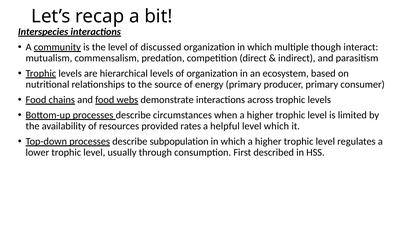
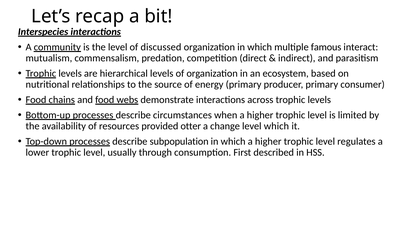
multiple though: though -> famous (326, 47)
provided rates: rates -> otter (191, 126)
helpful: helpful -> change (225, 126)
